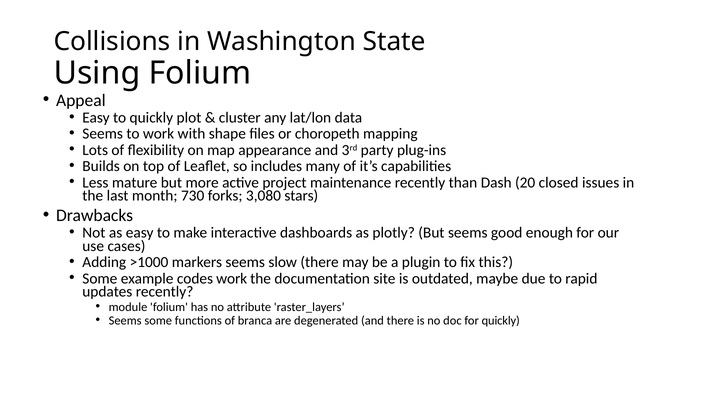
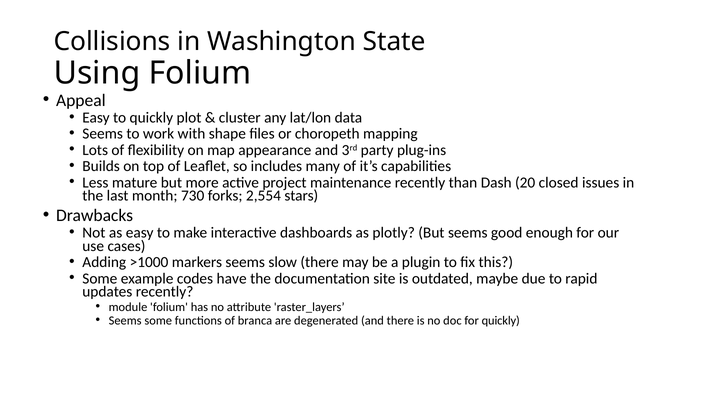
3,080: 3,080 -> 2,554 (263, 196)
codes work: work -> have (232, 278)
